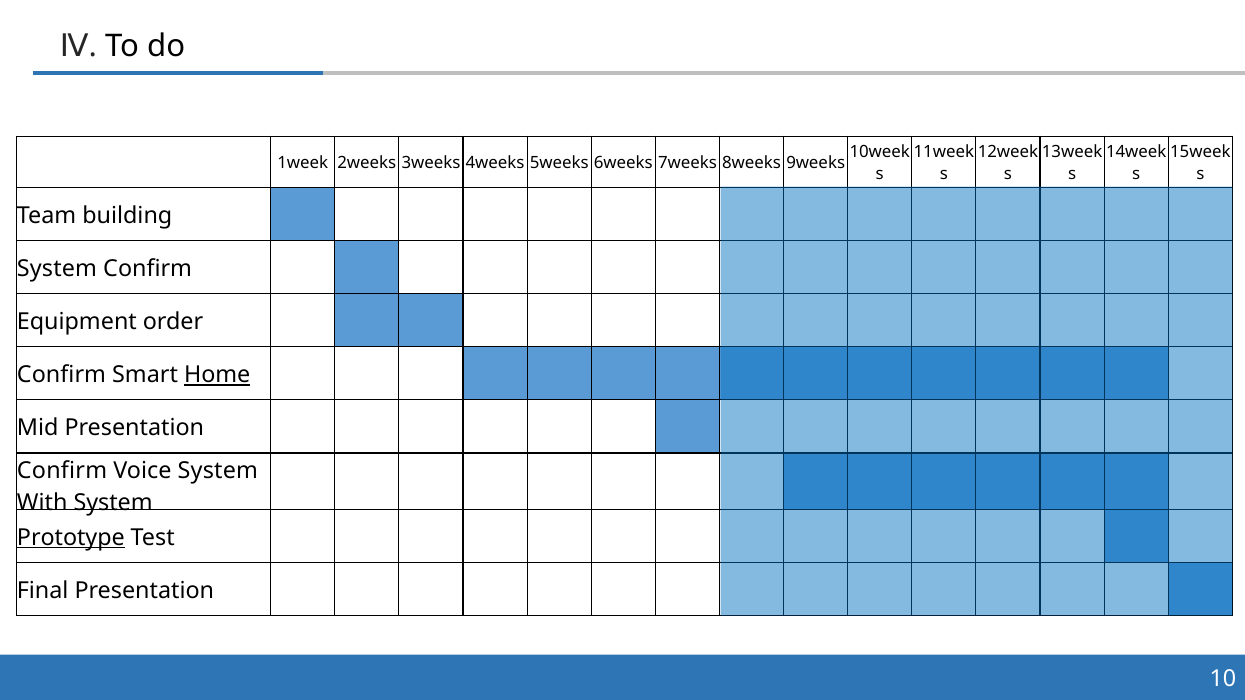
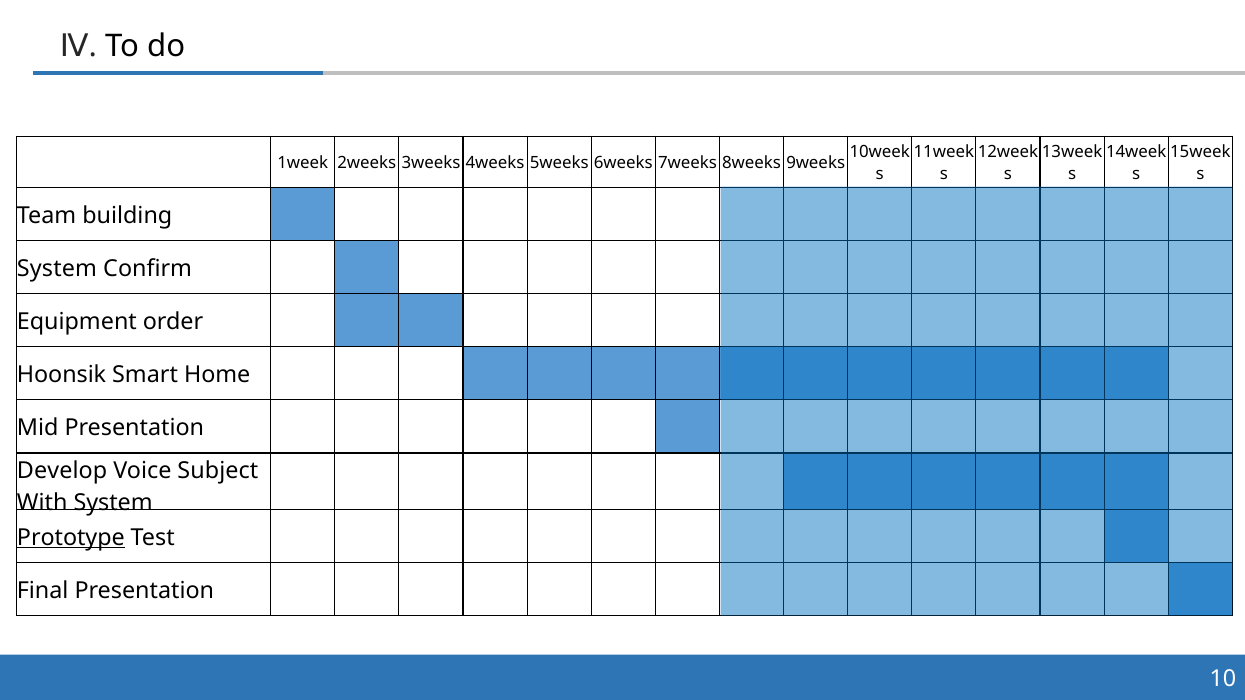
Confirm: Confirm -> Hoonsik (62, 375)
Home underline: present -> none (217, 375)
Confirm: Confirm -> Develop (62, 471)
Voice System: System -> Subject (218, 471)
